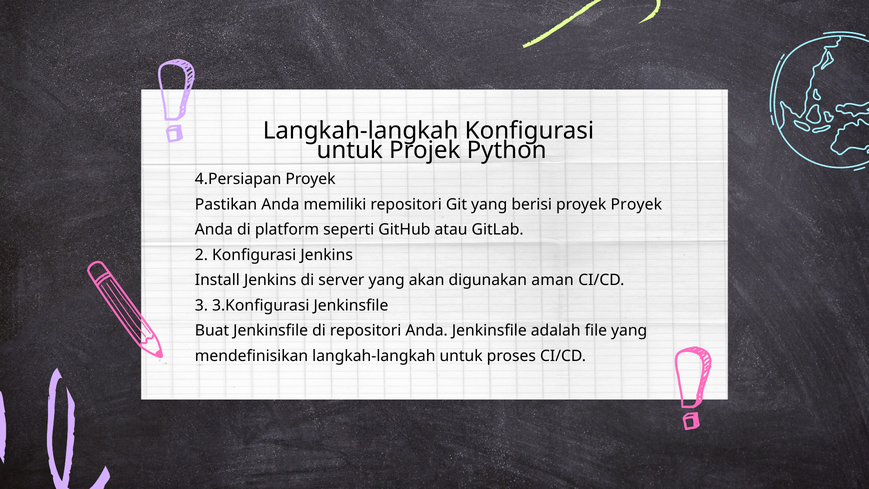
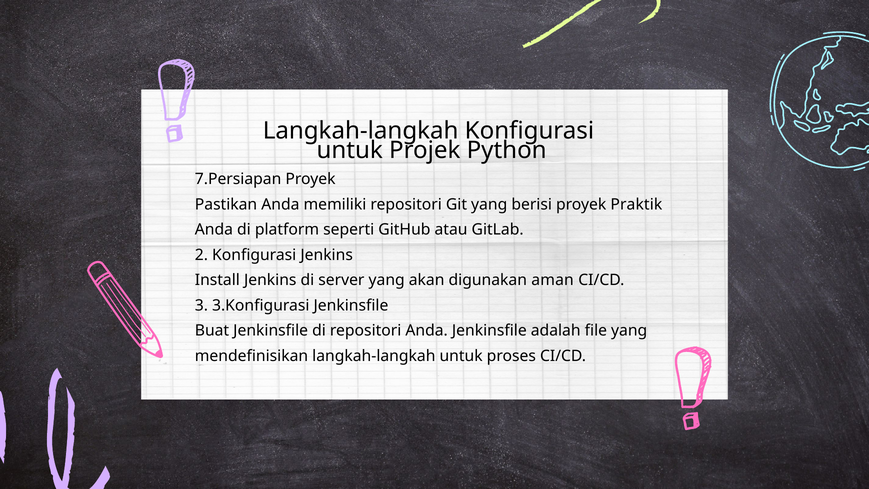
4.Persiapan: 4.Persiapan -> 7.Persiapan (238, 179)
proyek Proyek: Proyek -> Praktik (636, 204)
